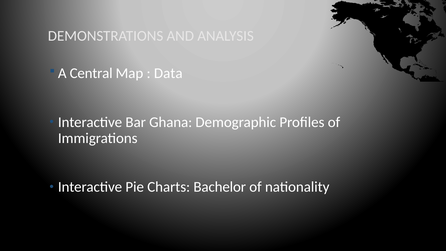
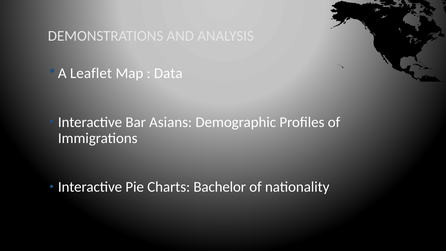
Central: Central -> Leaflet (91, 73)
Ghana: Ghana -> Asians (171, 122)
